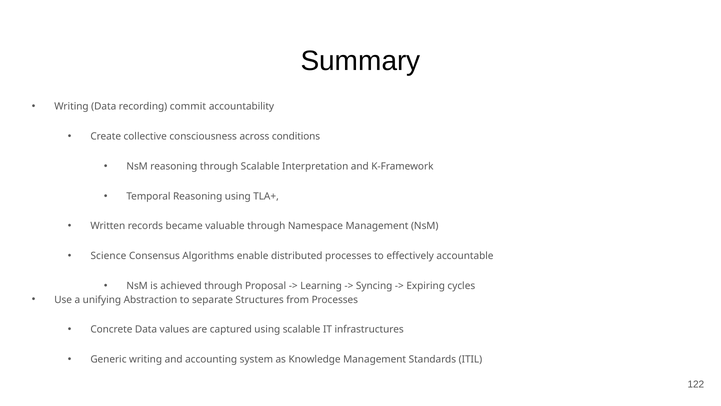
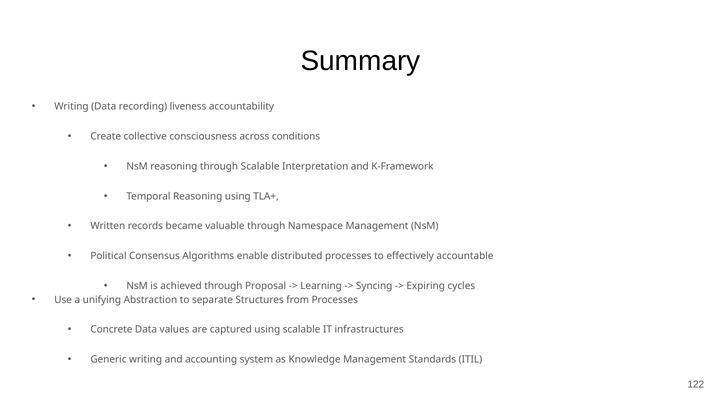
commit: commit -> liveness (188, 107)
Science: Science -> Political (108, 256)
